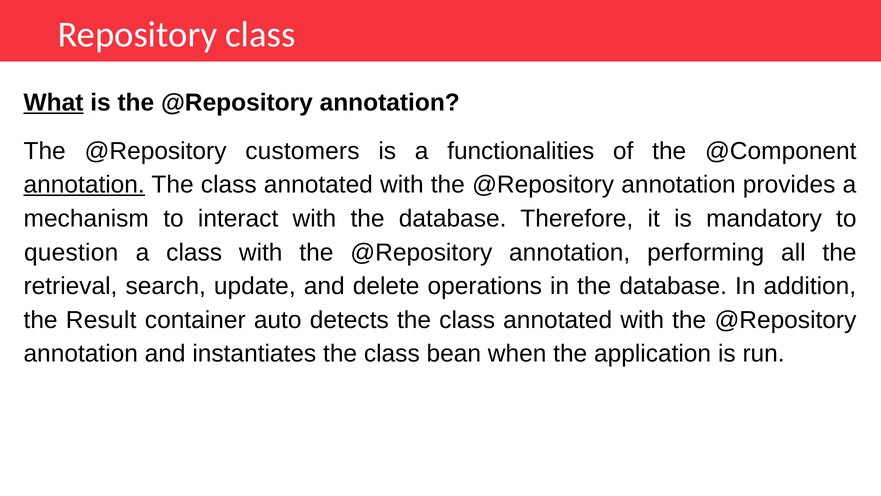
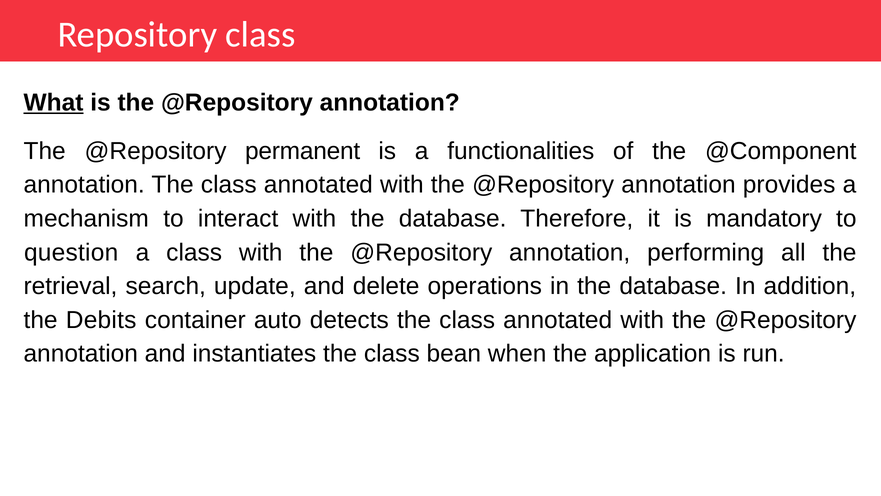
customers: customers -> permanent (303, 151)
annotation underline: present -> none (84, 185)
Result: Result -> Debits (101, 320)
